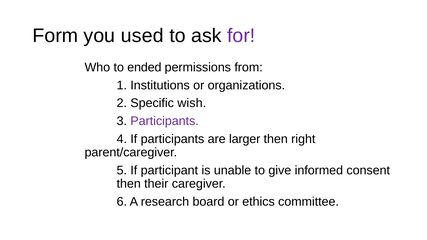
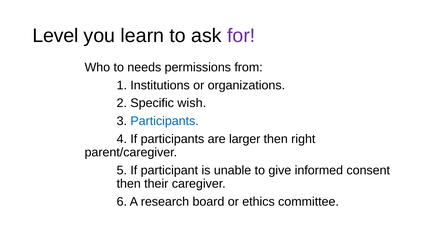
Form: Form -> Level (55, 36)
used: used -> learn (142, 36)
ended: ended -> needs (144, 67)
Participants colour: purple -> blue (165, 121)
